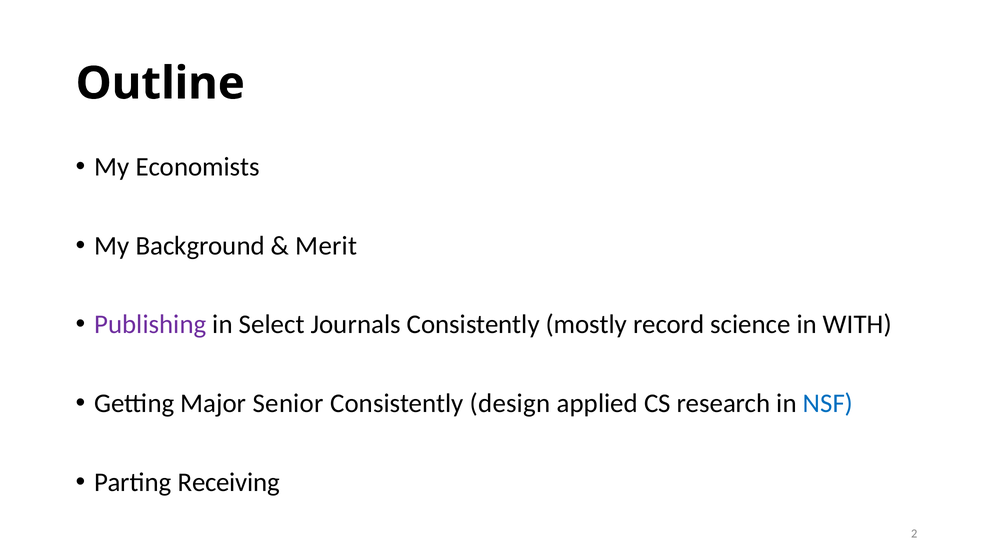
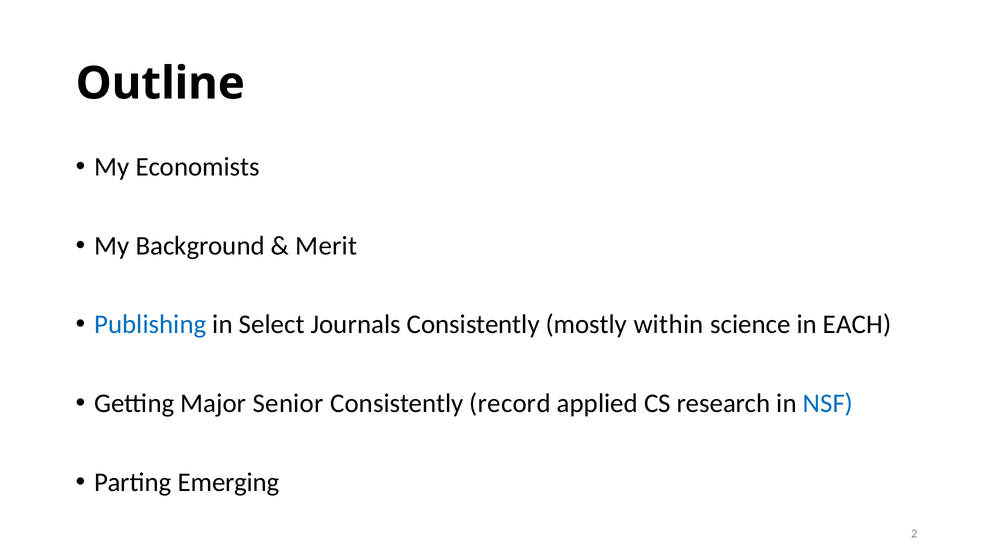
Publishing colour: purple -> blue (150, 324)
record: record -> within (669, 324)
WITH: WITH -> EACH (857, 324)
design: design -> record (510, 403)
Receiving: Receiving -> Emerging (229, 482)
